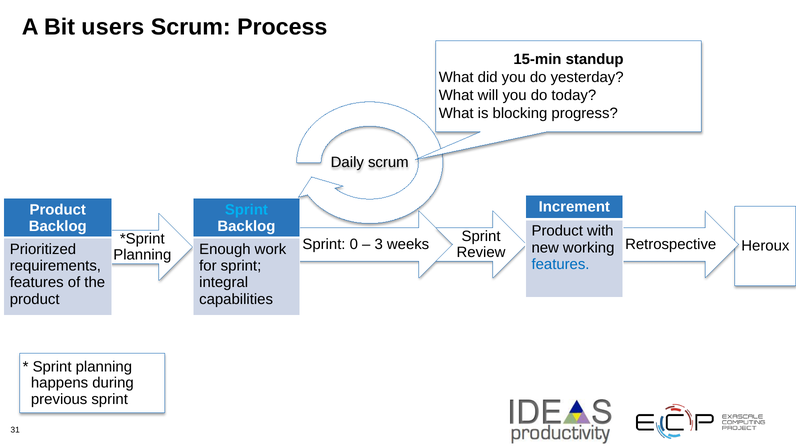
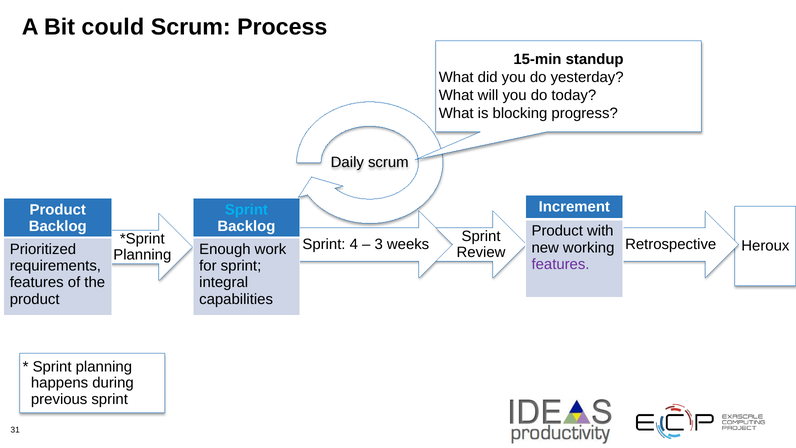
users: users -> could (113, 27)
0: 0 -> 4 (354, 244)
features colour: blue -> purple (561, 264)
